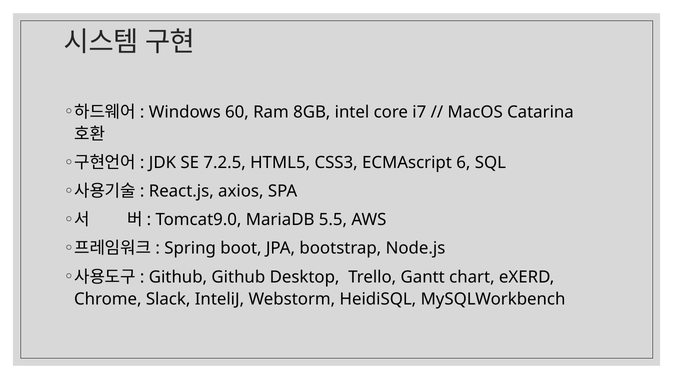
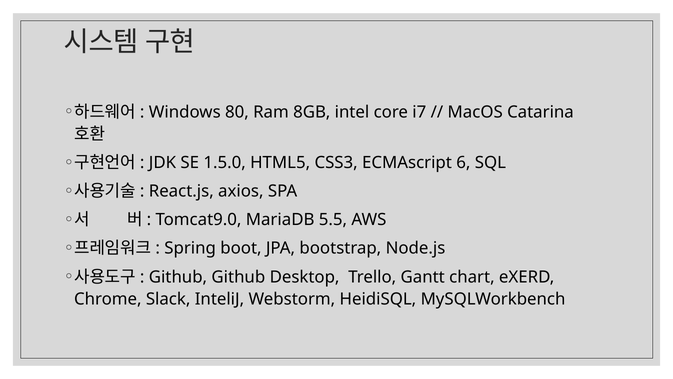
60: 60 -> 80 (237, 112)
7.2.5: 7.2.5 -> 1.5.0 (225, 163)
